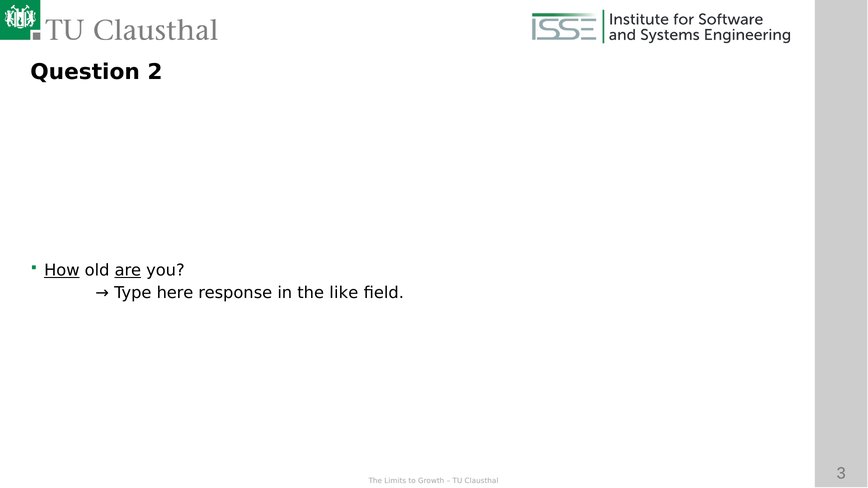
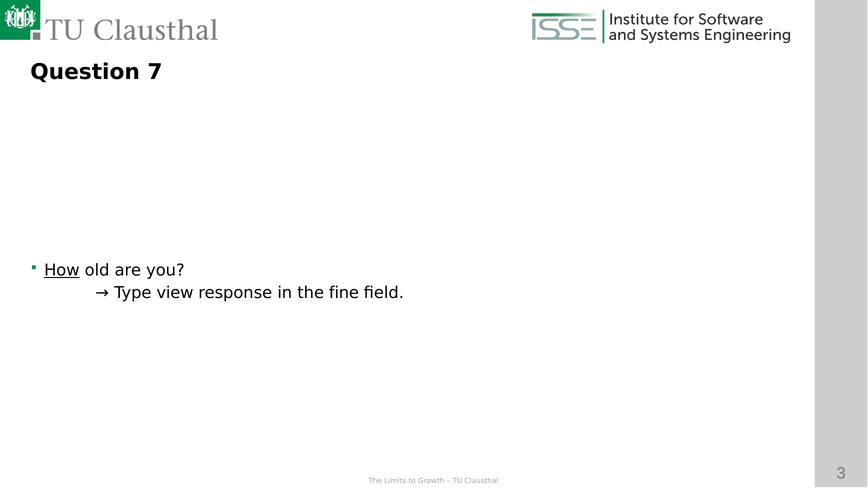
2: 2 -> 7 (155, 72)
are underline: present -> none (128, 270)
here: here -> view (175, 293)
like: like -> fine (344, 293)
